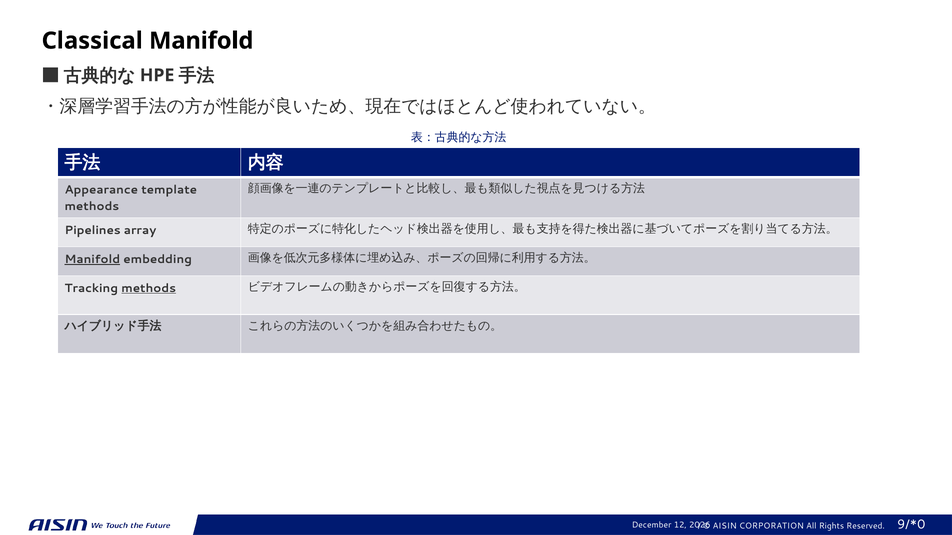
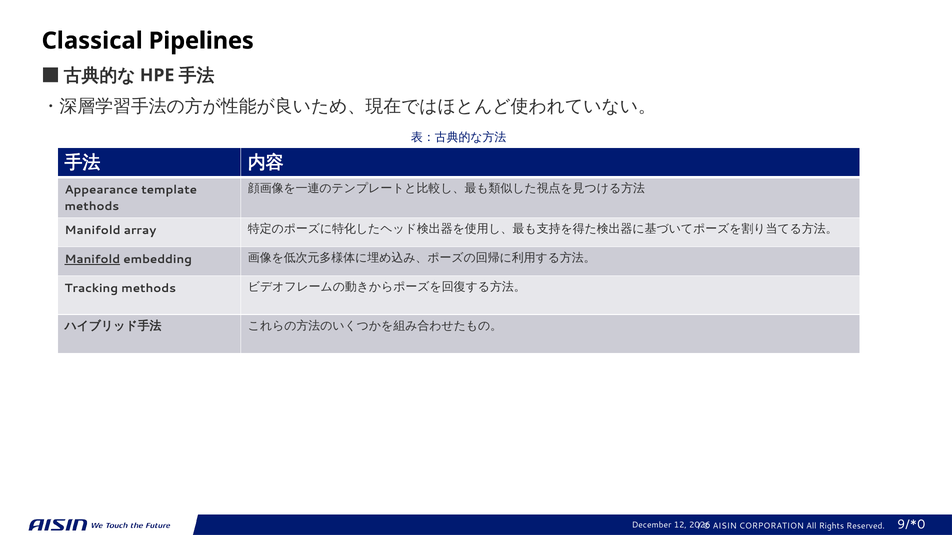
Classical Manifold: Manifold -> Pipelines (201, 41)
Pipelines: Pipelines -> Manifold (93, 231)
methods underline: present -> none (149, 289)
